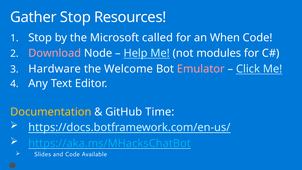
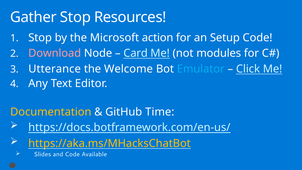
called: called -> action (158, 38)
When: When -> Setup (225, 38)
Help: Help -> Card (136, 53)
Hardware: Hardware -> Utterance (55, 69)
Emulator colour: pink -> light blue (201, 69)
https://aka.ms/MHacksChatBot colour: light blue -> yellow (110, 143)
